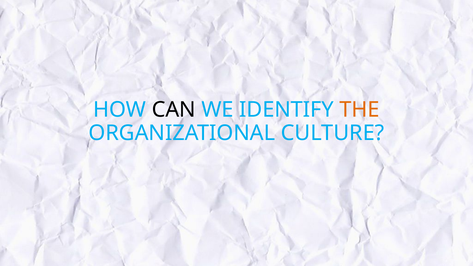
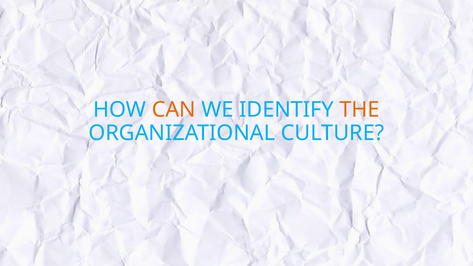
CAN colour: black -> orange (174, 110)
